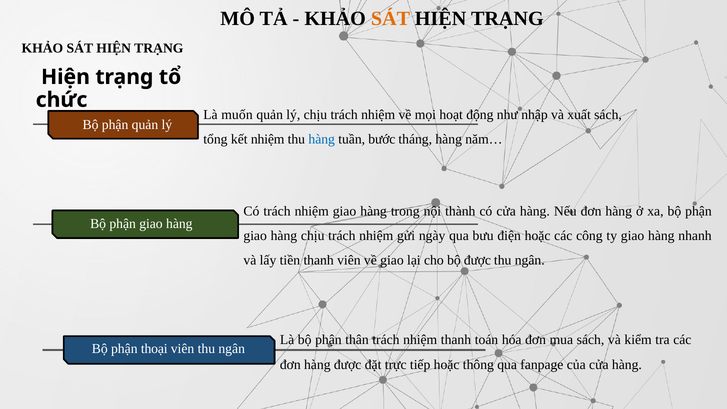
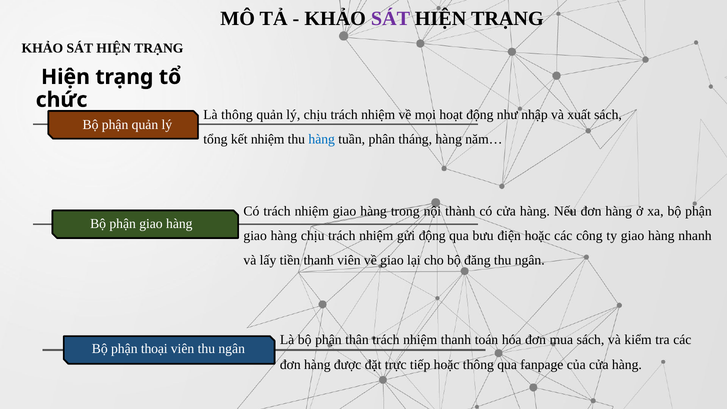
SÁT colour: orange -> purple (391, 19)
Là muốn: muốn -> thông (237, 115)
bước: bước -> phân (382, 139)
gửi ngày: ngày -> động (432, 236)
bộ được: được -> đăng (477, 260)
